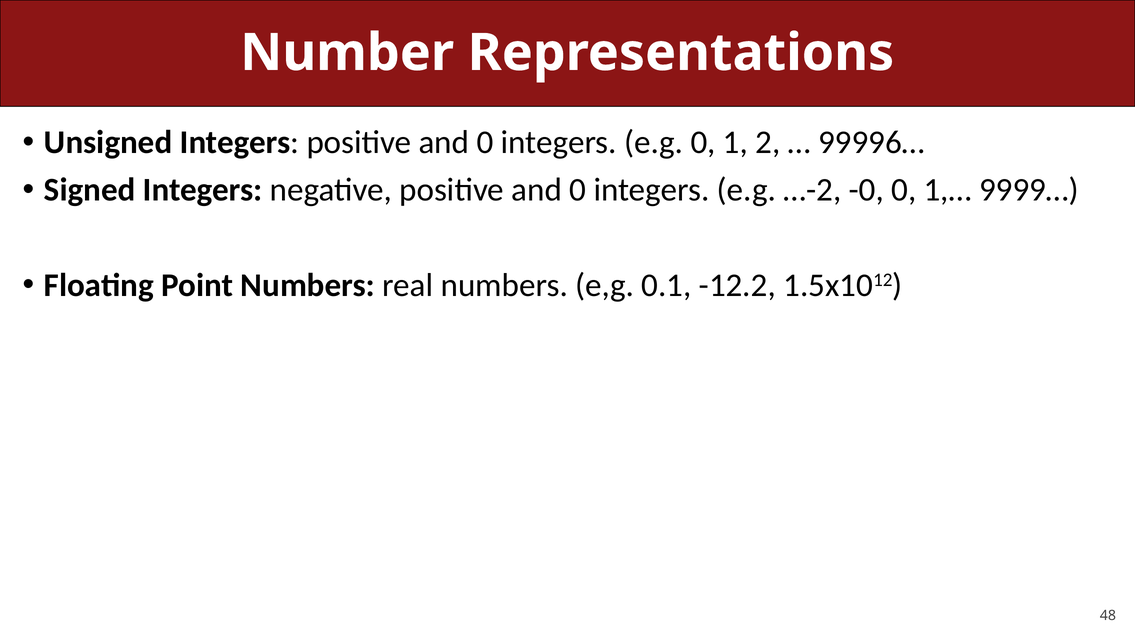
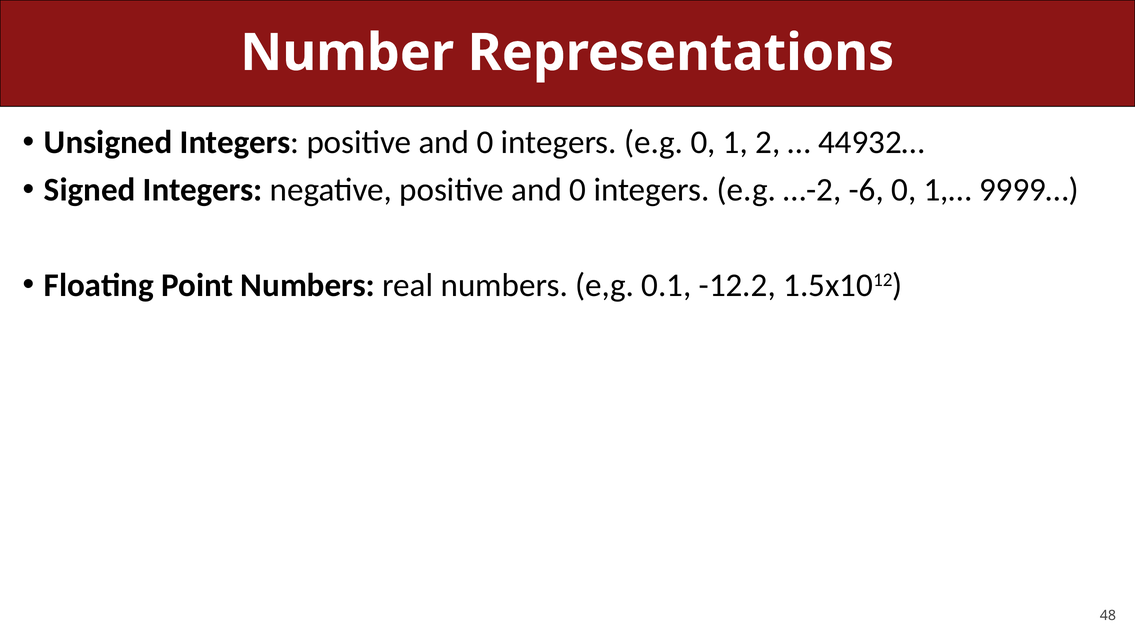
99996…: 99996… -> 44932… (872, 143)
-0: -0 -> -6 (866, 190)
